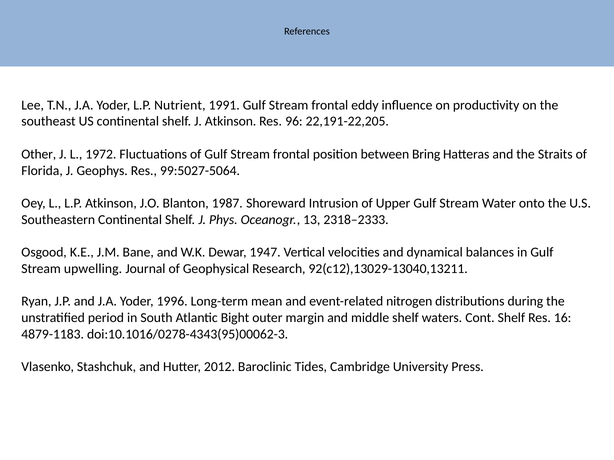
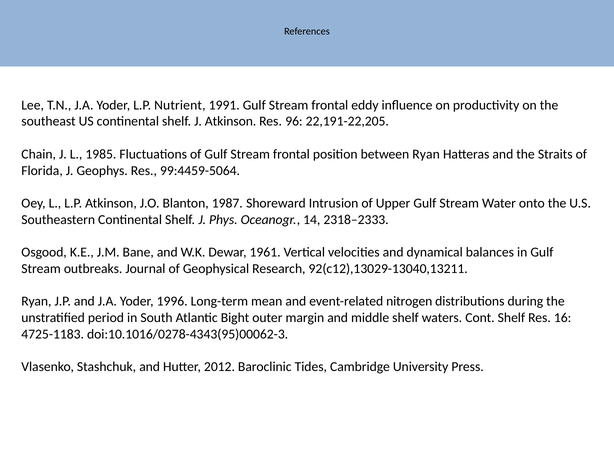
Other: Other -> Chain (39, 154)
1972: 1972 -> 1985 (101, 154)
between Bring: Bring -> Ryan (426, 154)
99:5027-5064: 99:5027-5064 -> 99:4459-5064 (200, 171)
13: 13 -> 14 (312, 220)
1947: 1947 -> 1961 (265, 253)
upwelling: upwelling -> outbreaks (93, 269)
4879-1183: 4879-1183 -> 4725-1183 (53, 334)
